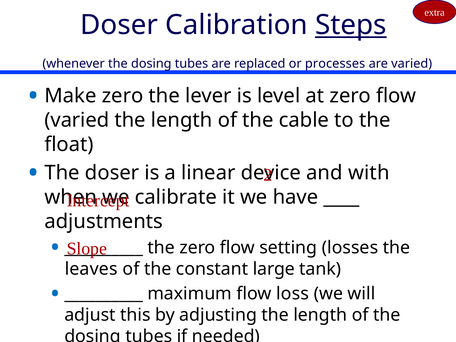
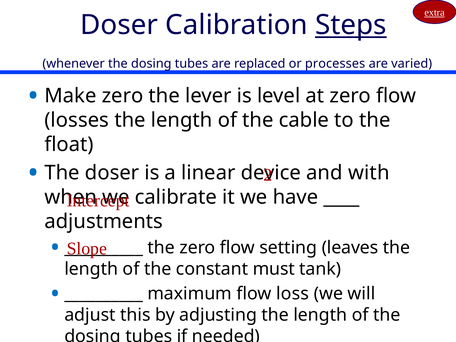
extra underline: none -> present (435, 13)
varied: varied -> losses (77, 120)
losses: losses -> leaves (350, 248)
leaves: leaves -> length (91, 269)
large: large -> must (274, 269)
